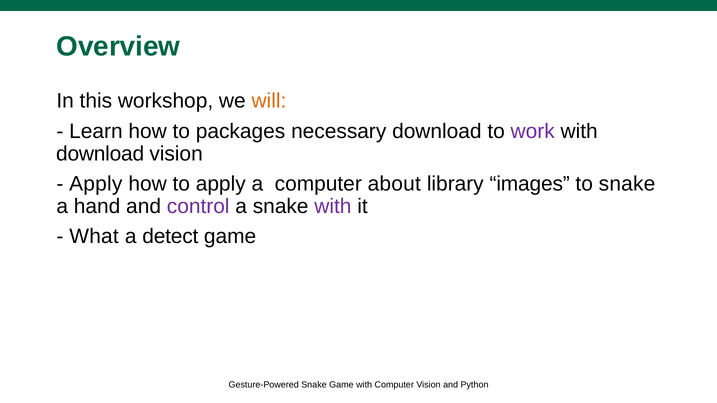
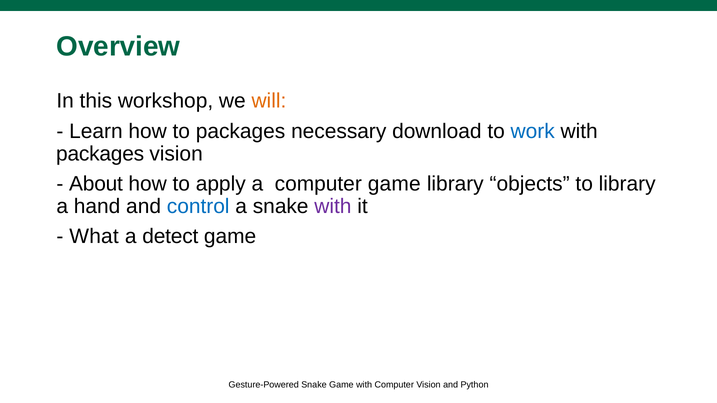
work colour: purple -> blue (533, 131)
download: download -> packages (100, 154)
Apply: Apply -> About (96, 184)
computer about: about -> game (394, 184)
images: images -> objects (530, 184)
to snake: snake -> library (627, 184)
control colour: purple -> blue (198, 206)
